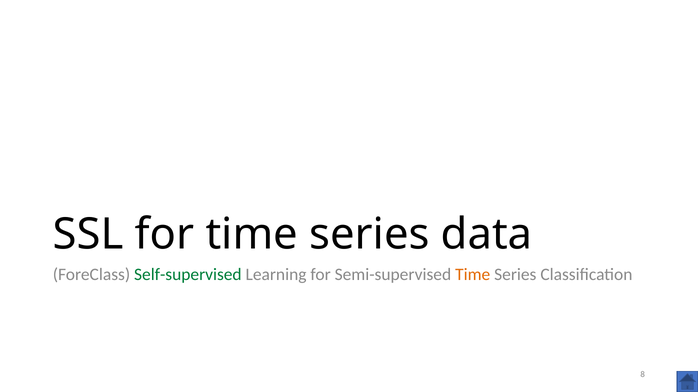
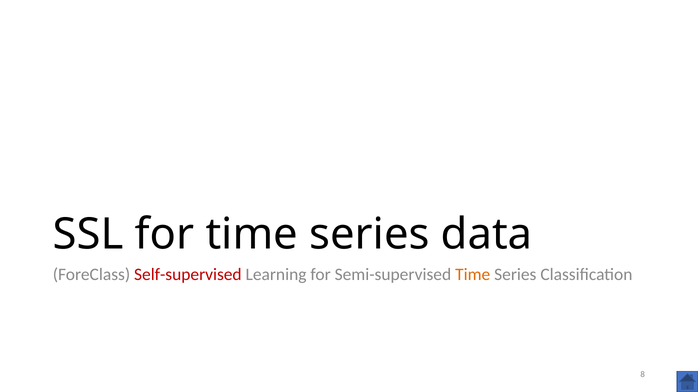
Self-supervised colour: green -> red (188, 275)
